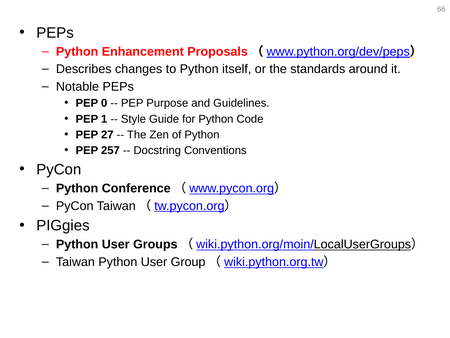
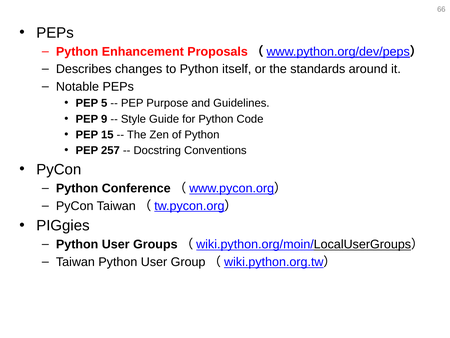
0: 0 -> 5 (104, 103)
1: 1 -> 9 (104, 119)
27: 27 -> 15 (107, 135)
